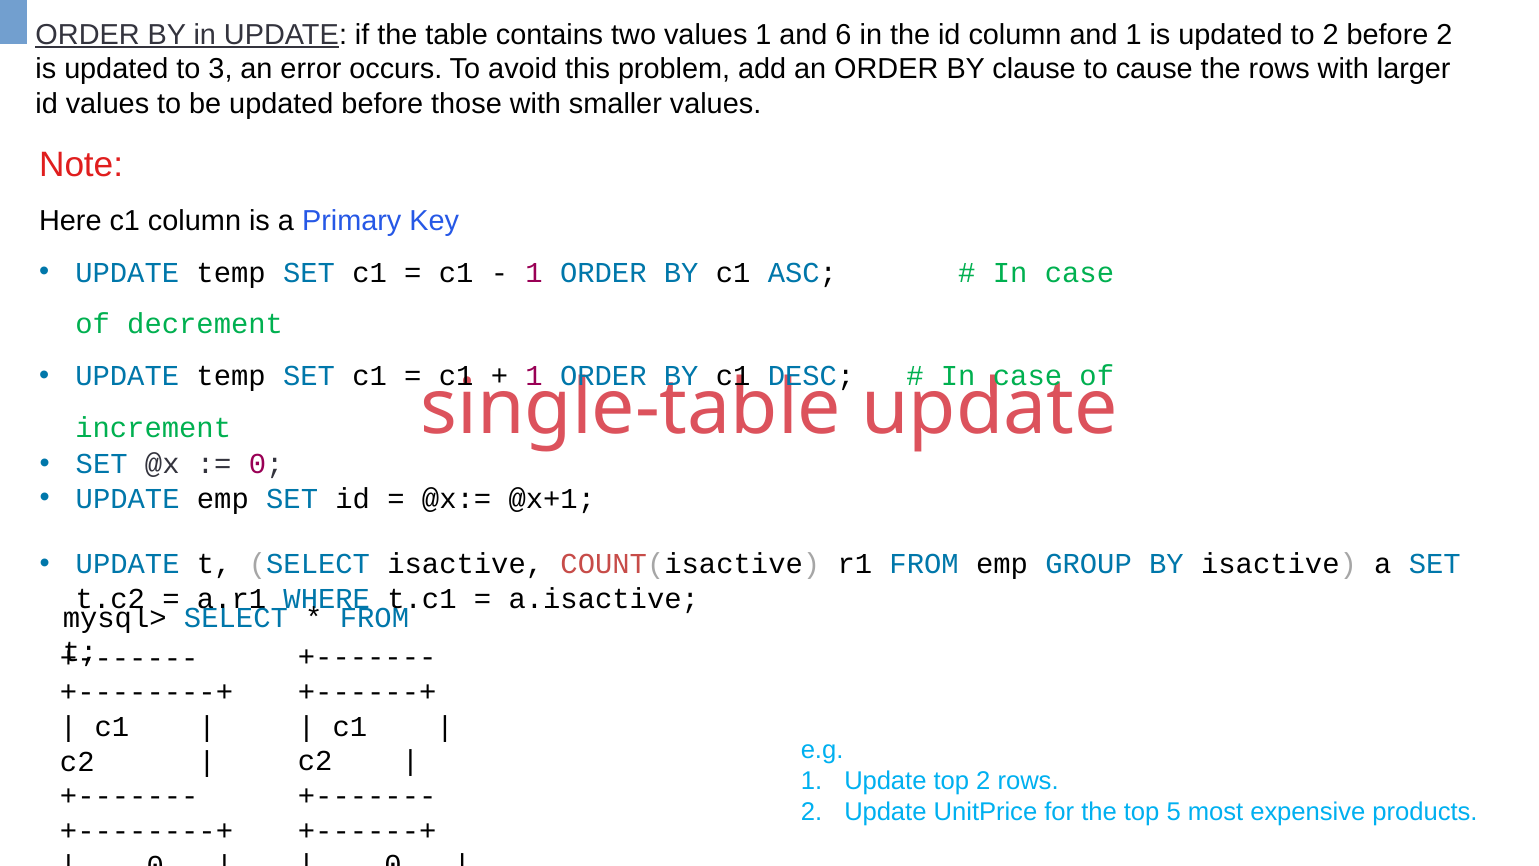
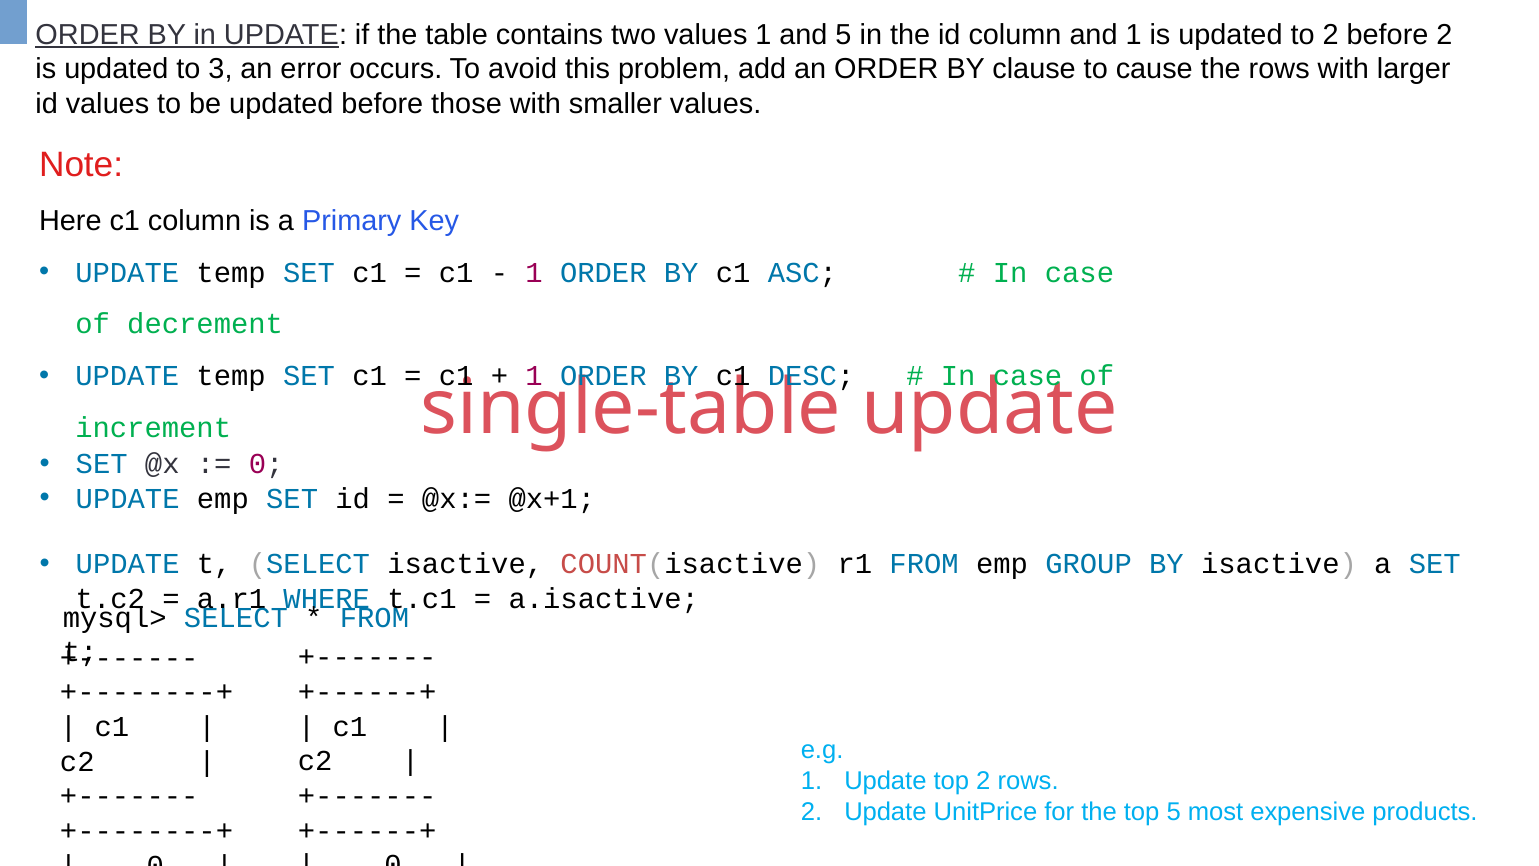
and 6: 6 -> 5 (844, 34)
